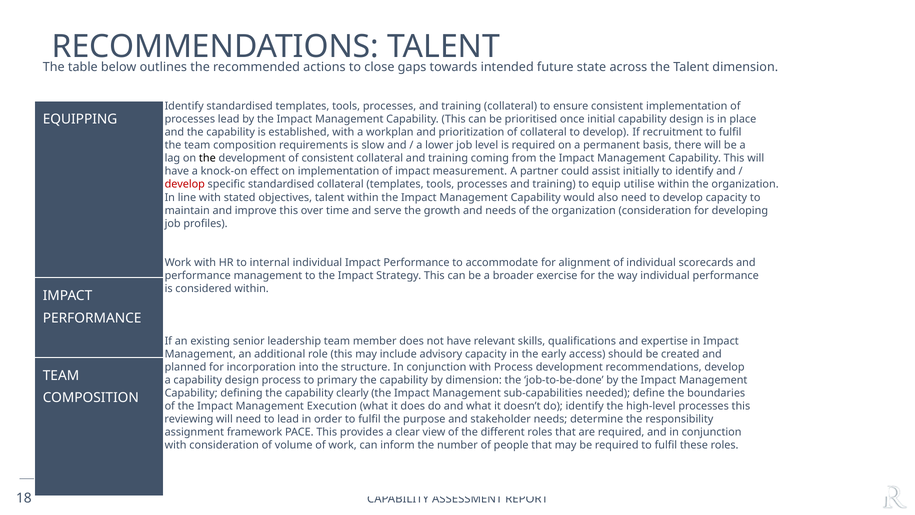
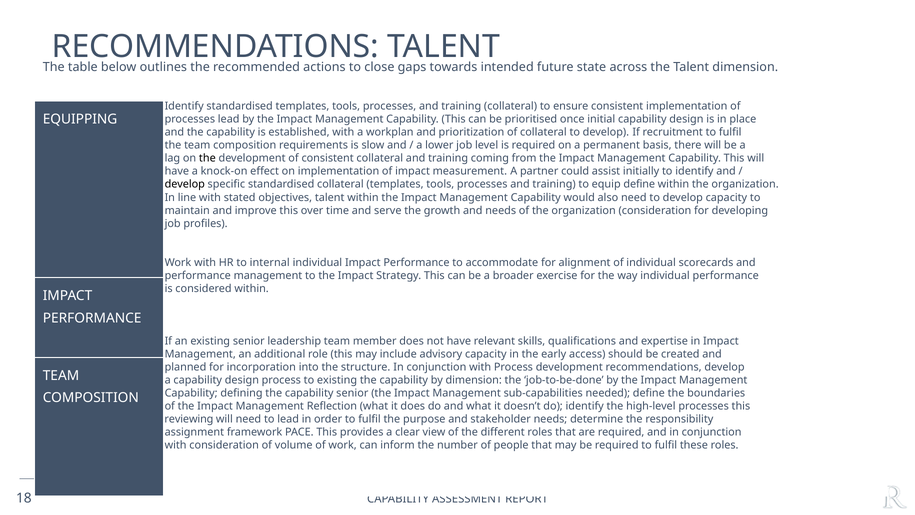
develop colour: red -> black (185, 184)
equip utilise: utilise -> define (639, 184)
to primary: primary -> existing (337, 380)
capability clearly: clearly -> senior (352, 393)
Execution: Execution -> Reflection (332, 406)
